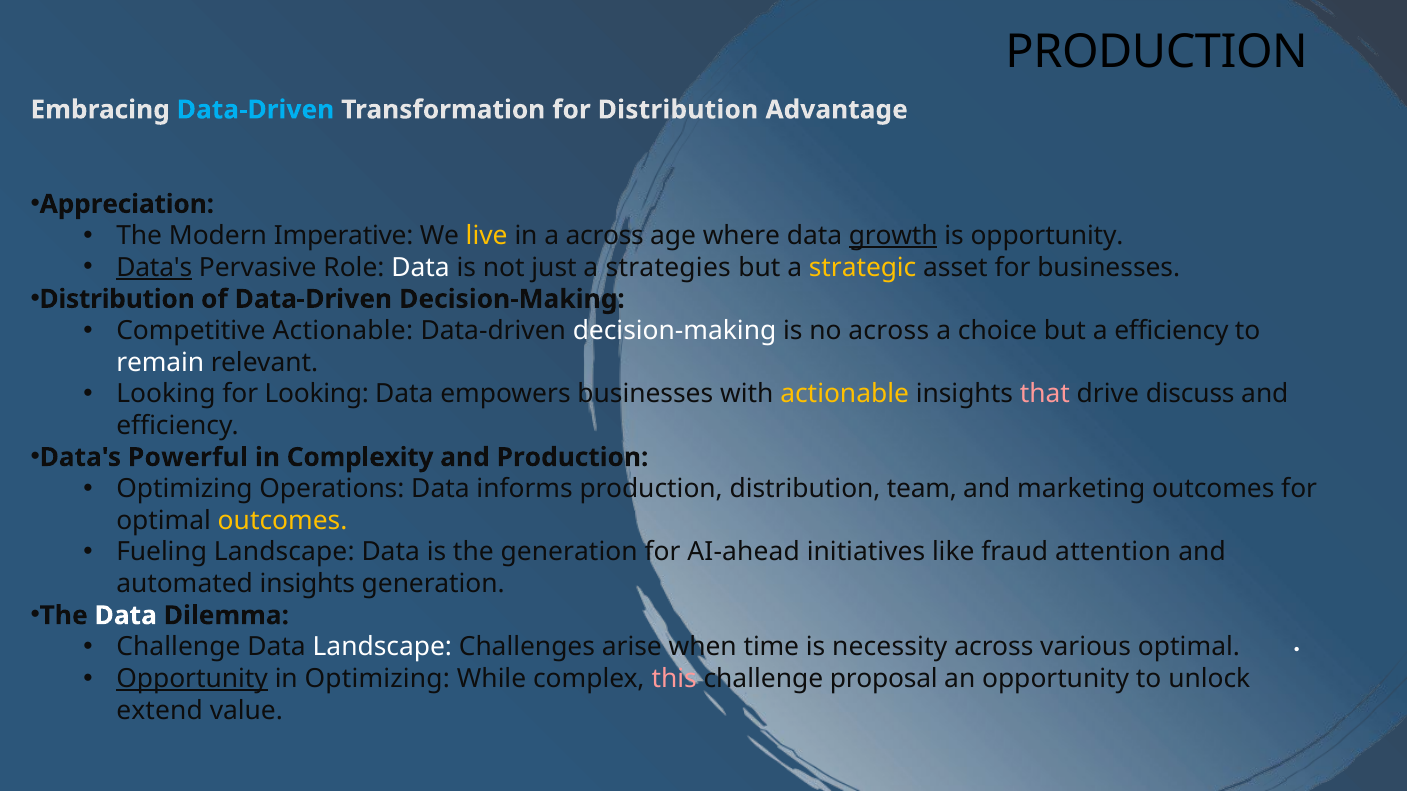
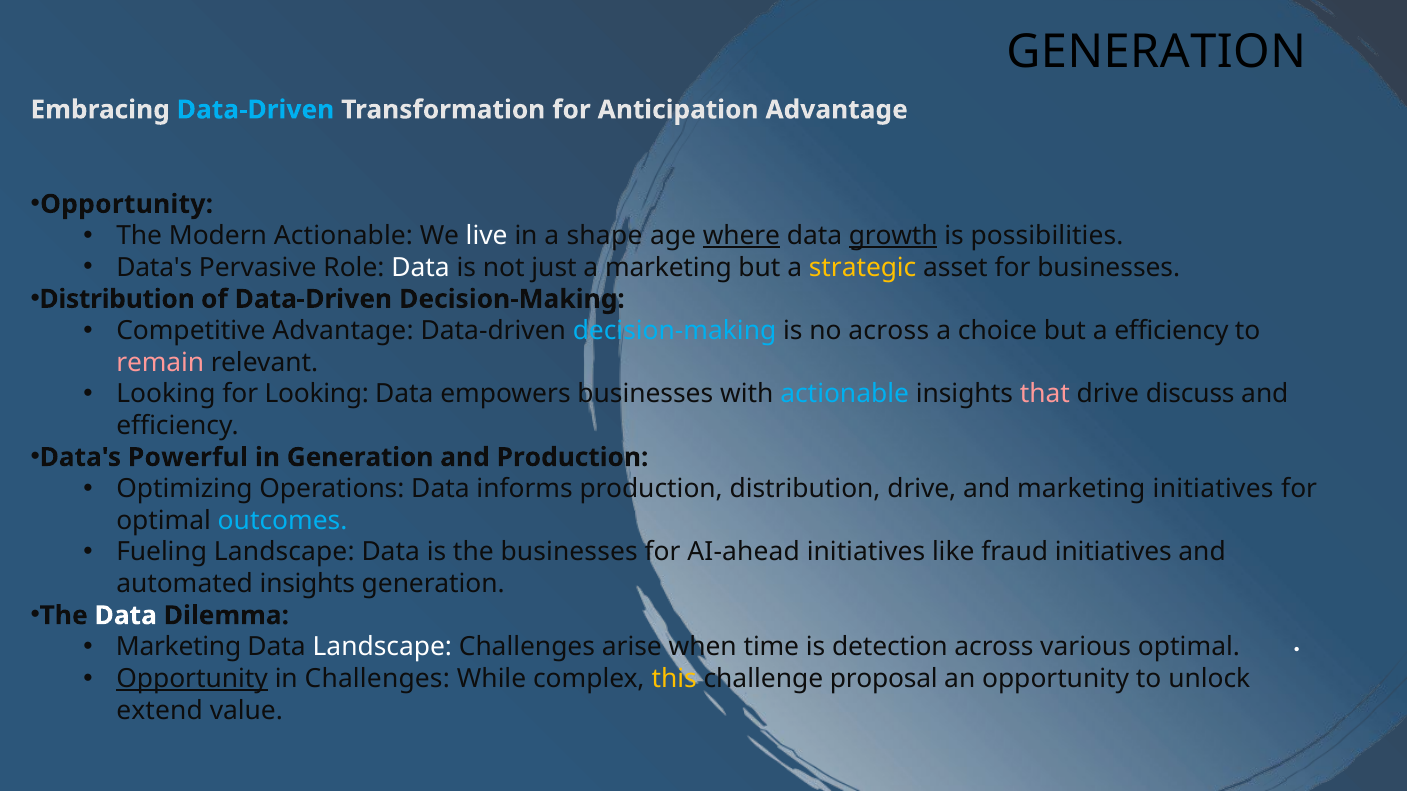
PRODUCTION: PRODUCTION -> GENERATION (1156, 52)
for Distribution: Distribution -> Anticipation (678, 110)
Appreciation: Appreciation -> Opportunity (127, 204)
Modern Imperative: Imperative -> Actionable (343, 236)
live colour: yellow -> white (487, 236)
a across: across -> shape (604, 236)
where underline: none -> present (741, 236)
is opportunity: opportunity -> possibilities (1047, 236)
Data's underline: present -> none (154, 268)
a strategies: strategies -> marketing (668, 268)
Competitive Actionable: Actionable -> Advantage (343, 331)
decision-making colour: white -> light blue (675, 331)
remain colour: white -> pink (160, 363)
actionable colour: yellow -> light blue (845, 394)
in Complexity: Complexity -> Generation (360, 458)
distribution team: team -> drive (922, 489)
marketing outcomes: outcomes -> initiatives (1213, 489)
outcomes colour: yellow -> light blue (283, 521)
the generation: generation -> businesses (569, 553)
fraud attention: attention -> initiatives (1113, 553)
Challenge: Challenge -> Marketing (179, 647)
necessity: necessity -> detection (890, 647)
in Optimizing: Optimizing -> Challenges (377, 679)
this colour: pink -> yellow (674, 679)
